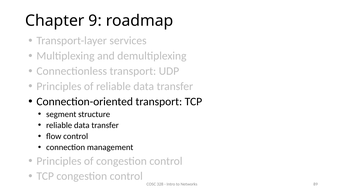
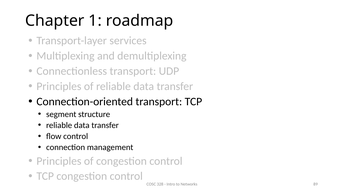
9: 9 -> 1 (95, 21)
